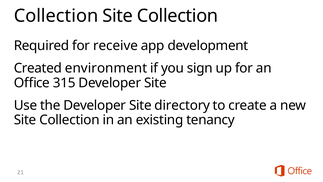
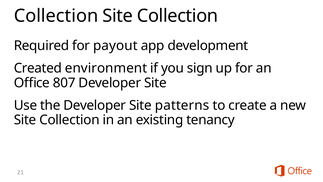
receive: receive -> payout (115, 46)
315: 315 -> 807 (64, 83)
directory: directory -> patterns (182, 105)
